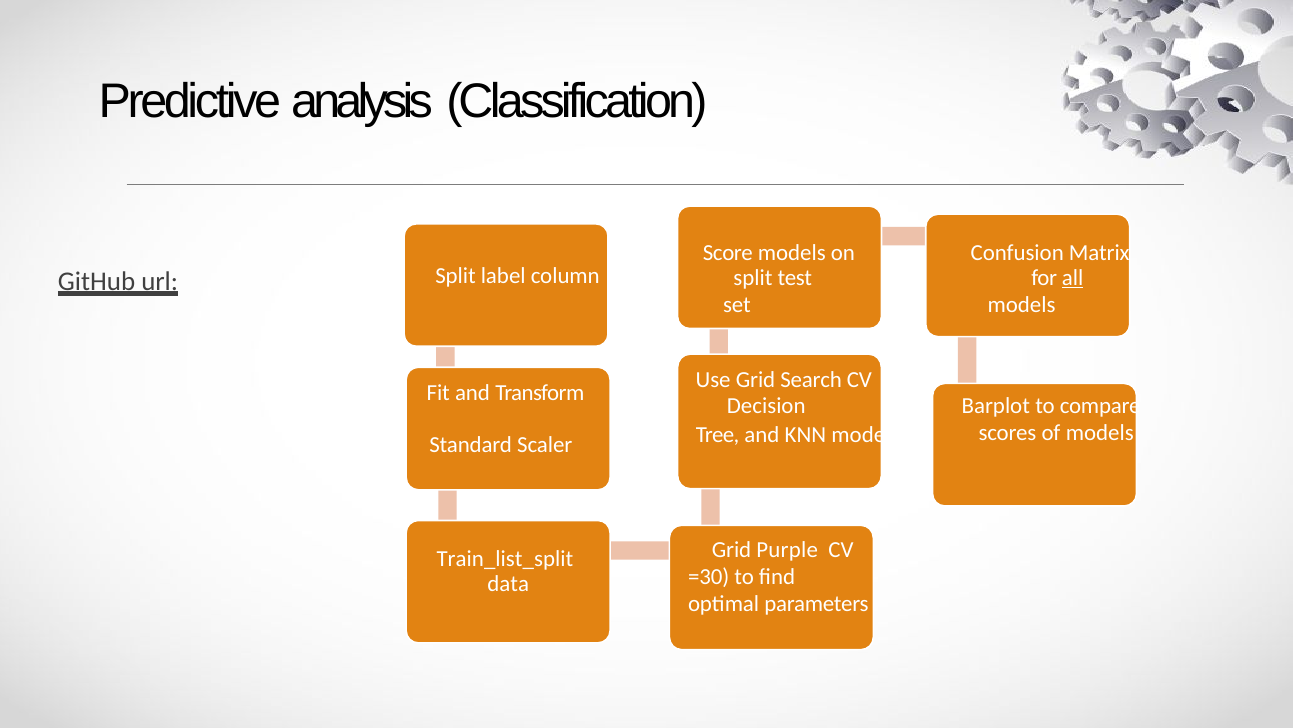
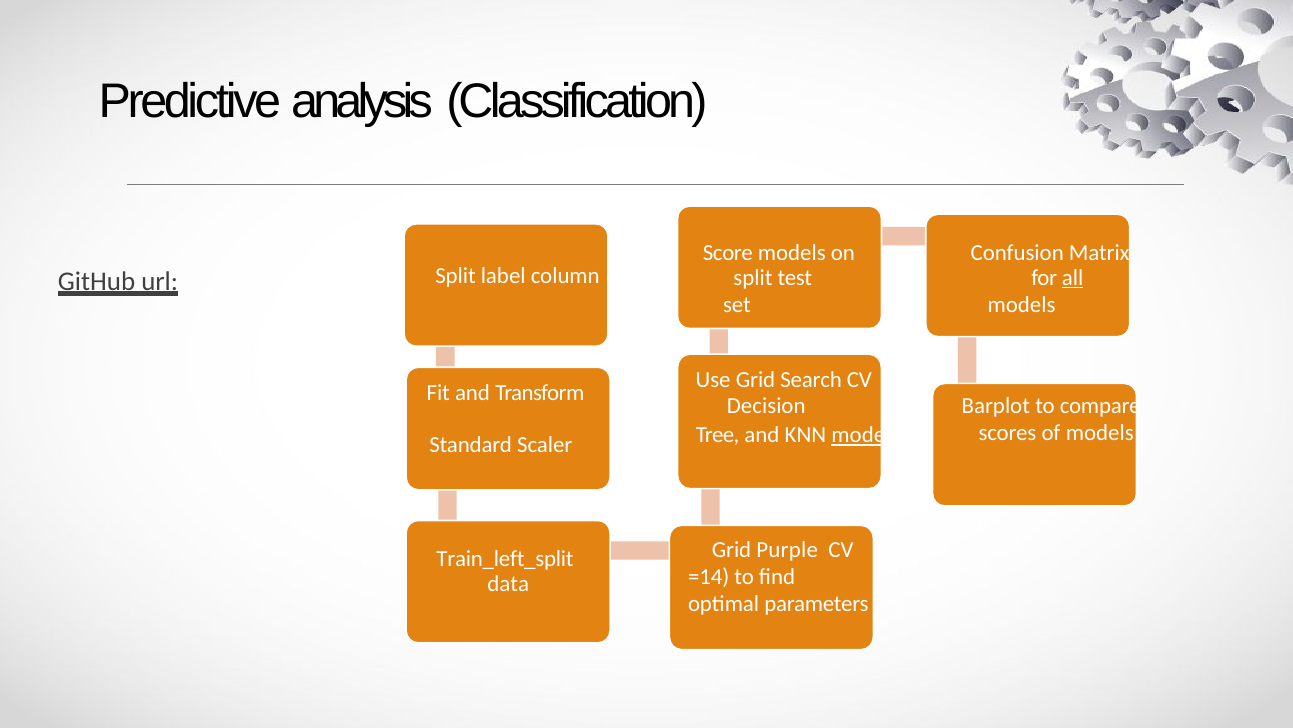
models underline: none -> present (865, 435)
Train_list_split: Train_list_split -> Train_left_split (505, 558)
=30: =30 -> =14 (709, 577)
